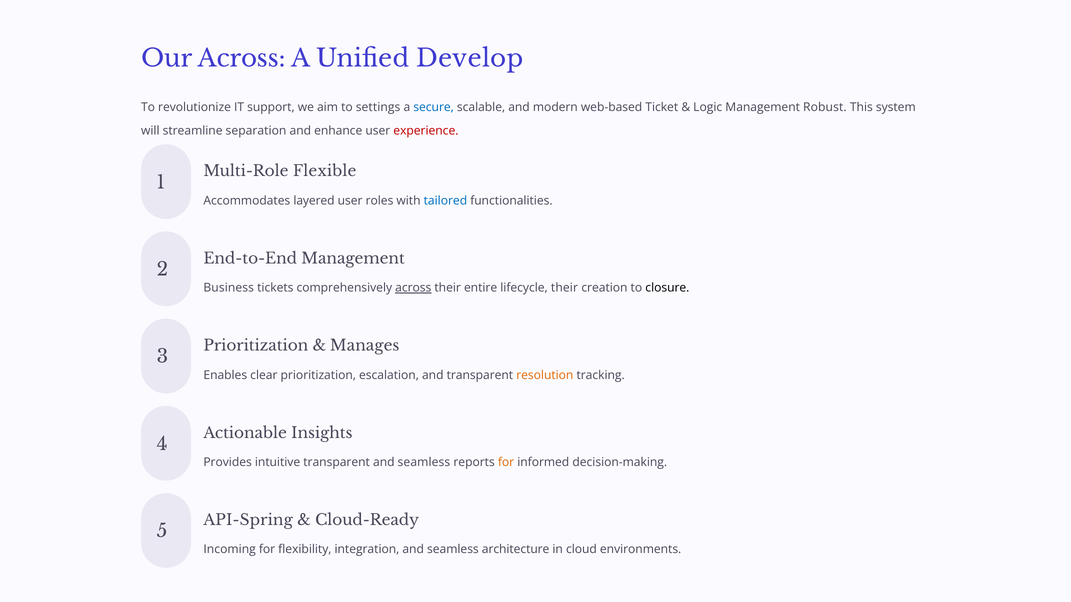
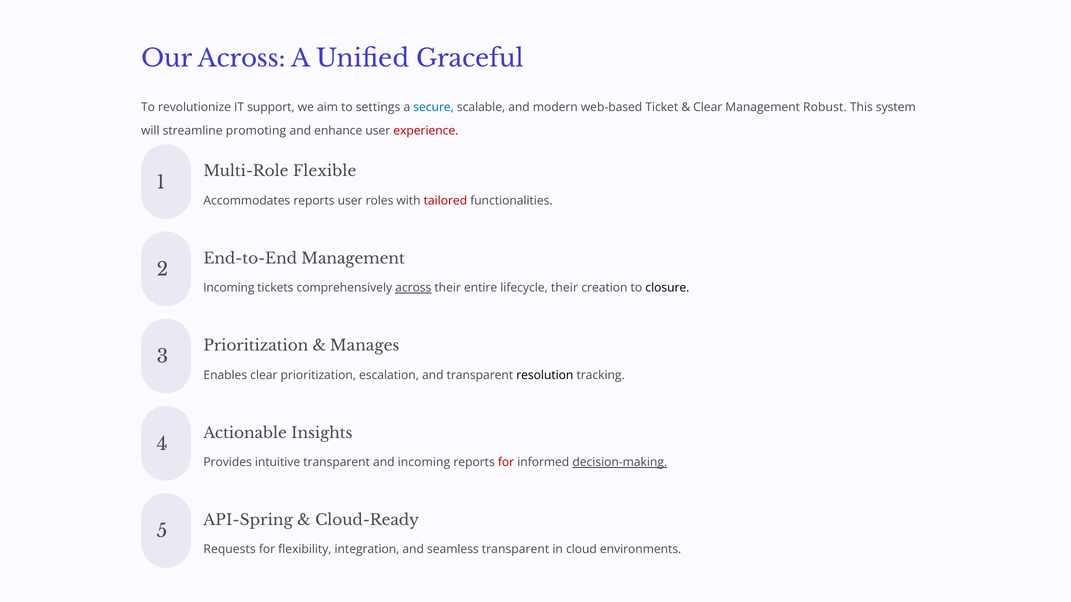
Develop: Develop -> Graceful (470, 58)
Logic: Logic -> Clear (708, 107)
separation: separation -> promoting (256, 131)
Accommodates layered: layered -> reports (314, 201)
tailored colour: blue -> red (445, 201)
Business: Business -> Incoming (229, 288)
resolution colour: orange -> black (545, 375)
seamless: seamless -> incoming (424, 463)
for colour: orange -> red (506, 463)
decision-making underline: none -> present (620, 463)
Incoming: Incoming -> Requests (230, 550)
seamless architecture: architecture -> transparent (516, 550)
